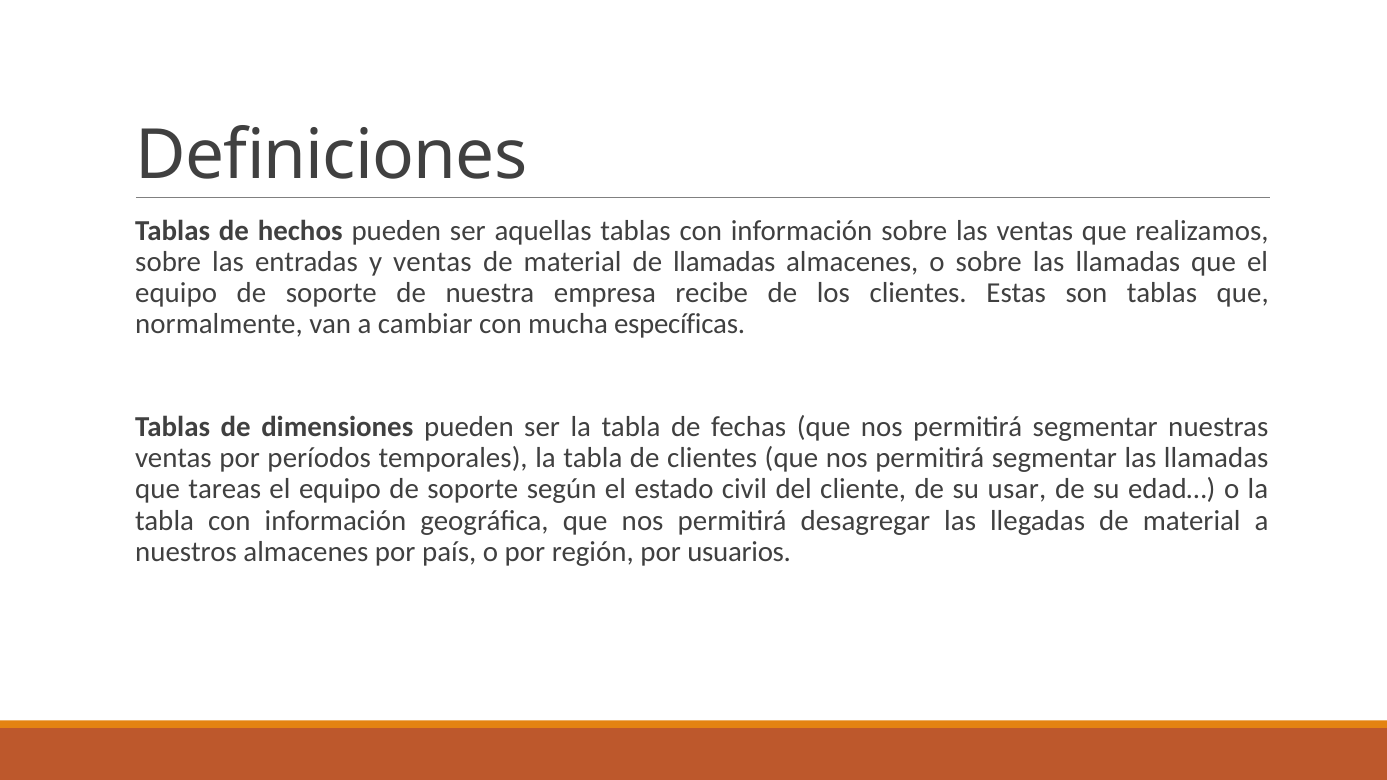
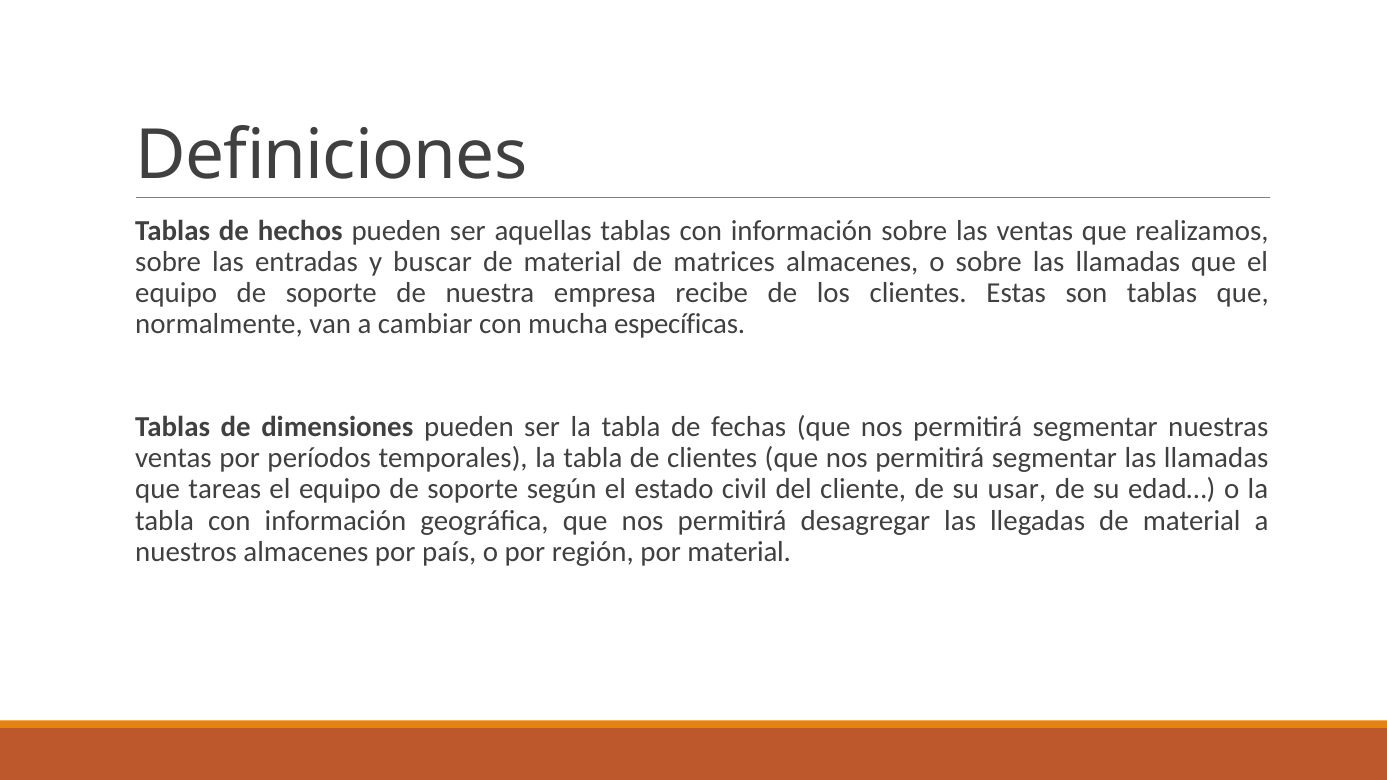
y ventas: ventas -> buscar (433, 262)
de llamadas: llamadas -> matrices (724, 262)
por usuarios: usuarios -> material (739, 552)
